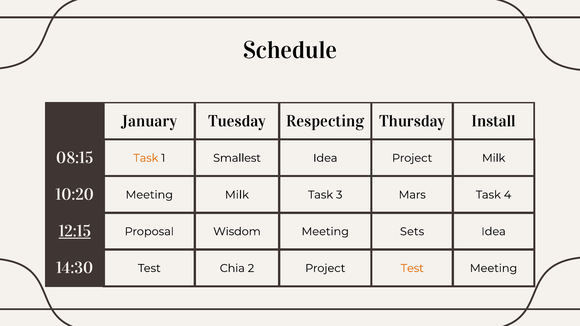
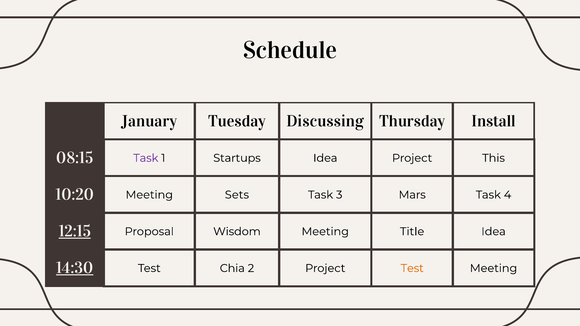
Respecting: Respecting -> Discussing (325, 121)
Task colour: orange -> purple (146, 158)
Smallest: Smallest -> Startups (237, 158)
Project Milk: Milk -> This (494, 158)
Meeting Milk: Milk -> Sets (237, 195)
Sets: Sets -> Title (412, 232)
14:30 underline: none -> present (75, 268)
